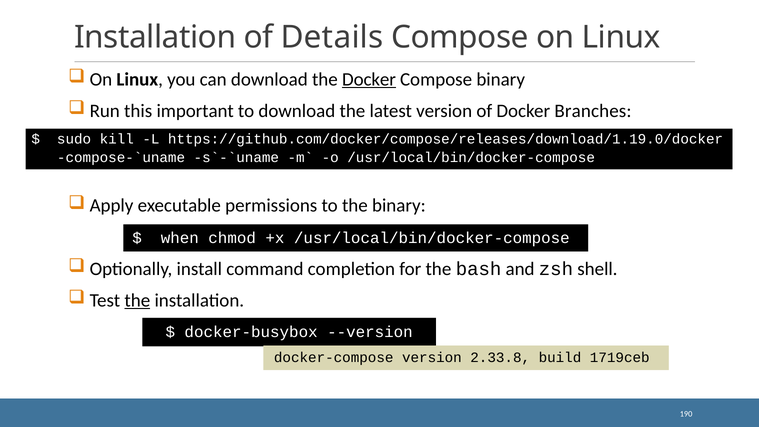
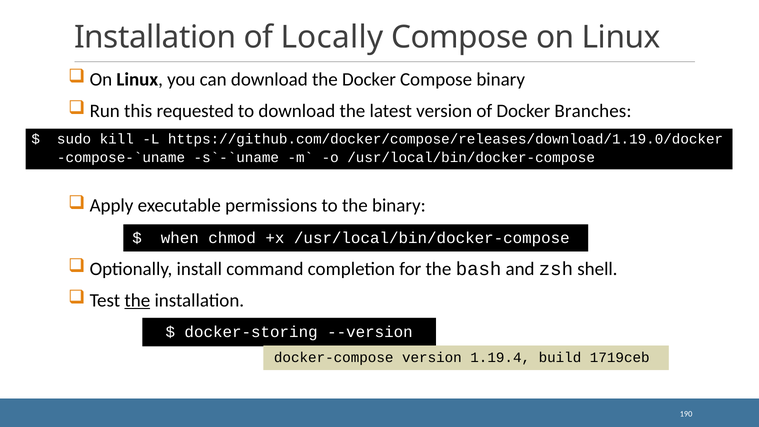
Details: Details -> Locally (332, 37)
Docker underline: present -> none (369, 79)
important: important -> requested (195, 111)
docker-busybox: docker-busybox -> docker-storing (251, 332)
2.33.8: 2.33.8 -> 1.19.4 (500, 358)
